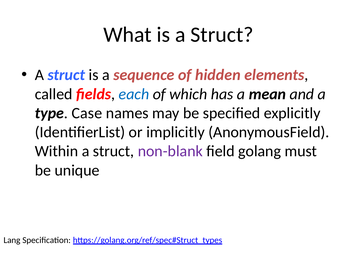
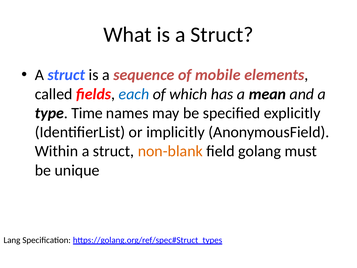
hidden: hidden -> mobile (218, 75)
Case: Case -> Time (87, 113)
non-blank colour: purple -> orange (170, 151)
